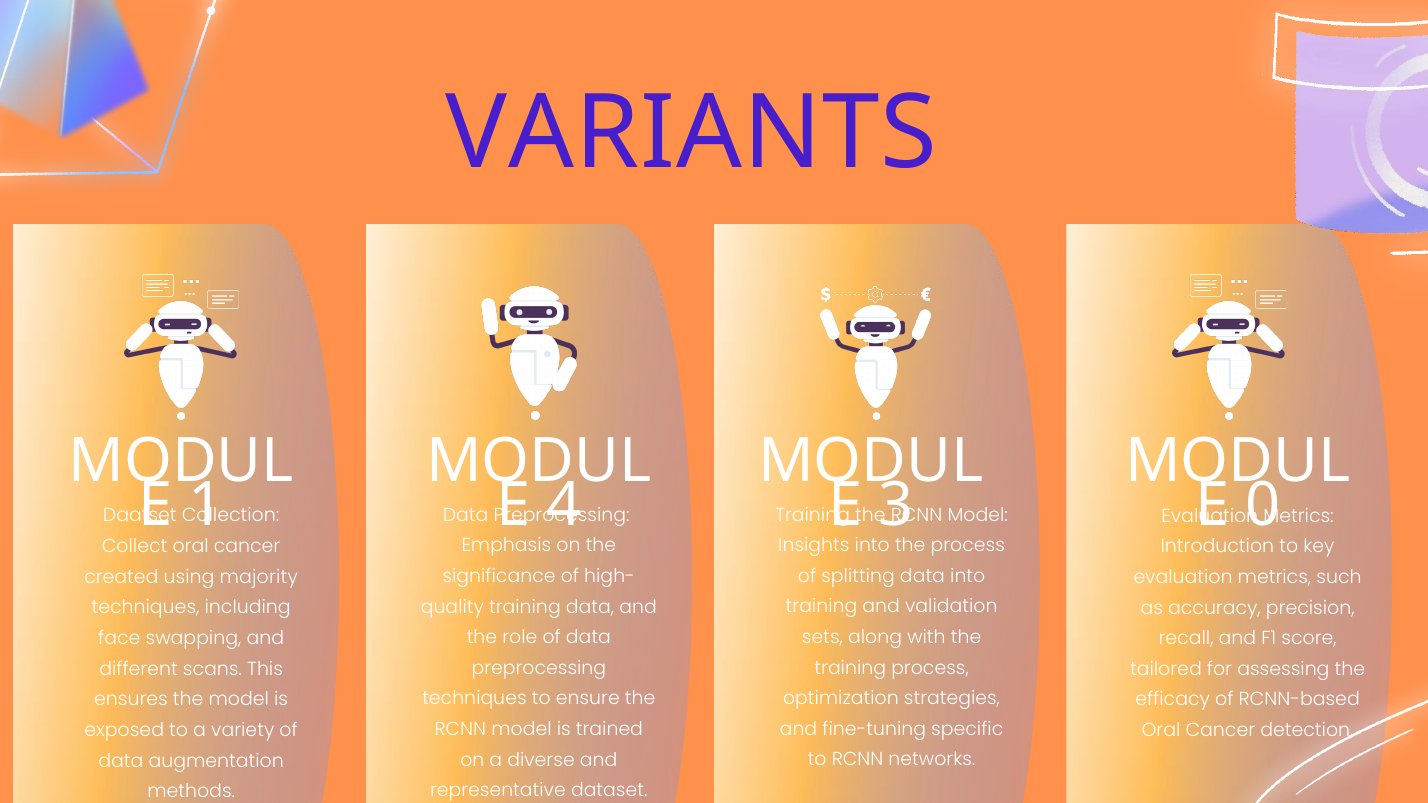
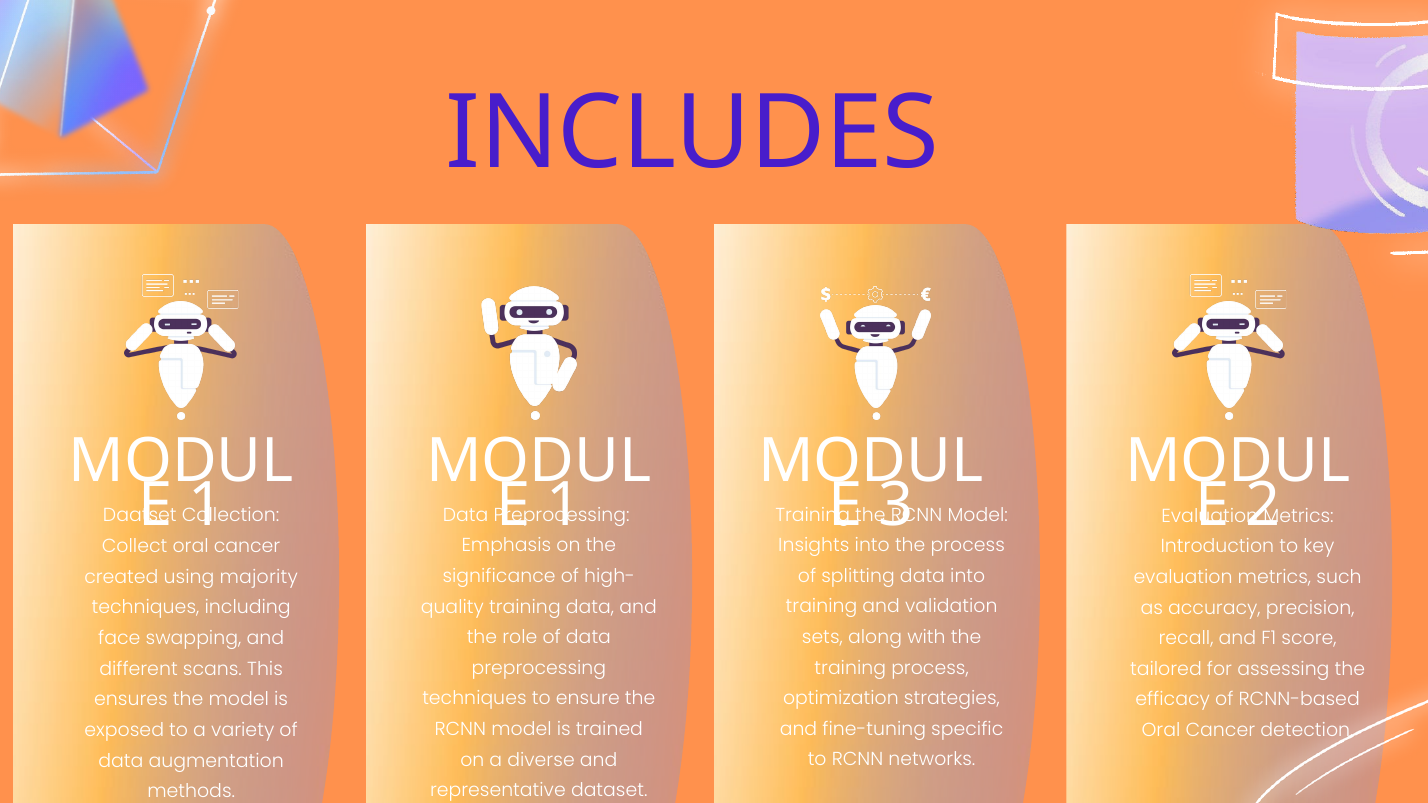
VARIANTS: VARIANTS -> INCLUDES (692, 134)
4: 4 -> 1 (564, 505)
0: 0 -> 2 (1263, 505)
